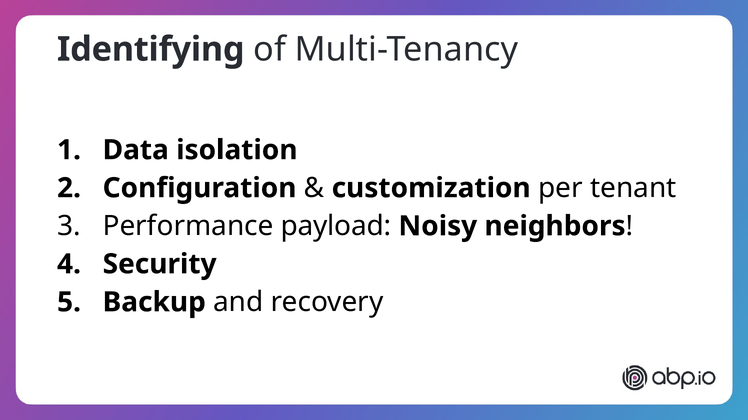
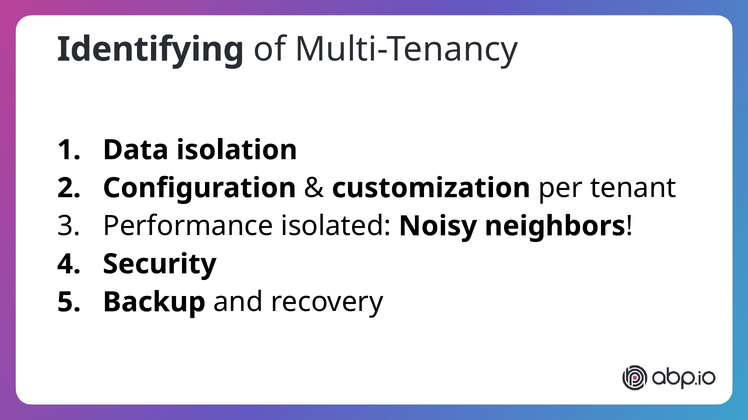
payload: payload -> isolated (336, 226)
